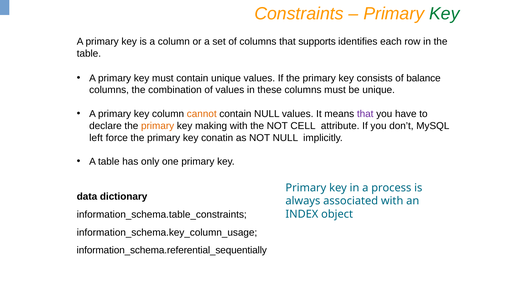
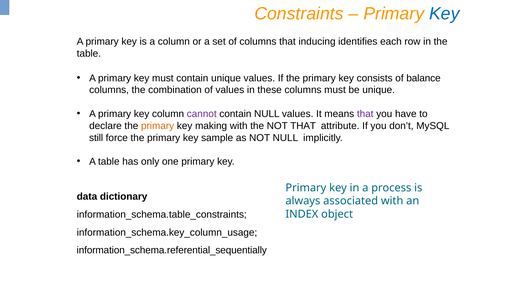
Key colour: green -> blue (444, 14)
supports: supports -> inducing (317, 42)
cannot colour: orange -> purple (202, 114)
NOT CELL: CELL -> THAT (303, 126)
left: left -> still (96, 138)
conatin: conatin -> sample (217, 138)
